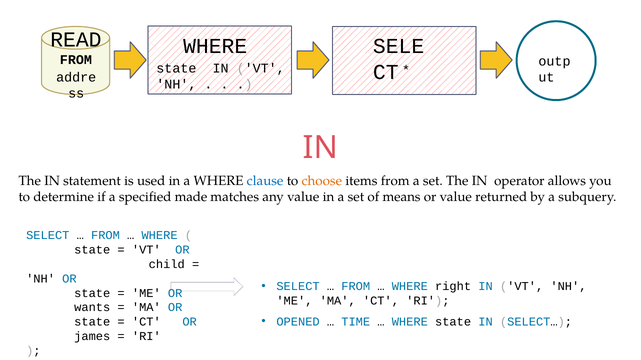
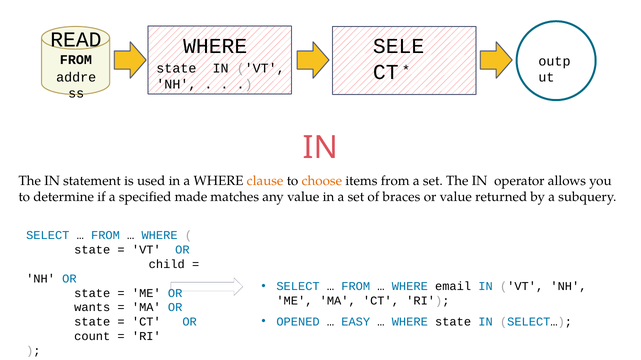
clause colour: blue -> orange (265, 181)
means: means -> braces (401, 197)
right: right -> email (453, 287)
TIME: TIME -> EASY (356, 322)
james: james -> count (92, 337)
